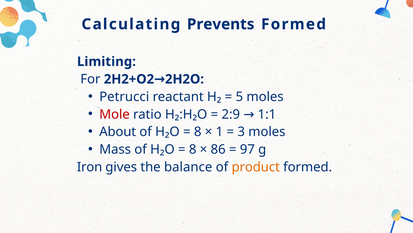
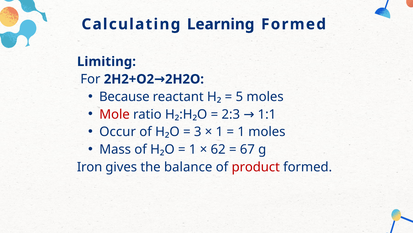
Prevents: Prevents -> Learning (221, 24)
Petrucci: Petrucci -> Because (124, 96)
2:9: 2:9 -> 2:3 (231, 114)
About: About -> Occur (118, 132)
8: 8 -> 3 (198, 132)
3: 3 -> 1 (241, 132)
8: 8 -> 1 (193, 149)
86: 86 -> 62 (218, 149)
97: 97 -> 67 (247, 149)
product colour: orange -> red (256, 167)
